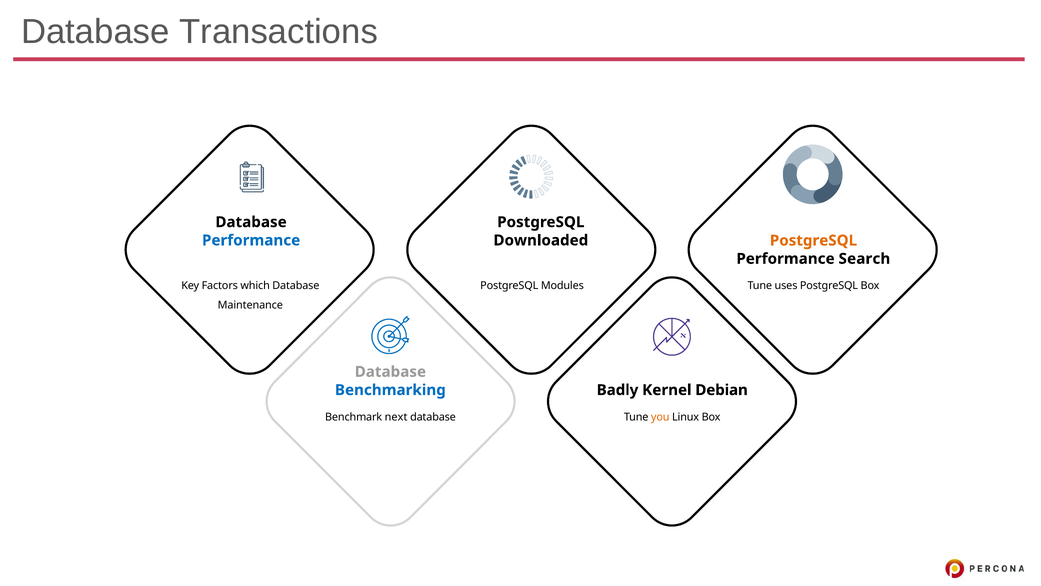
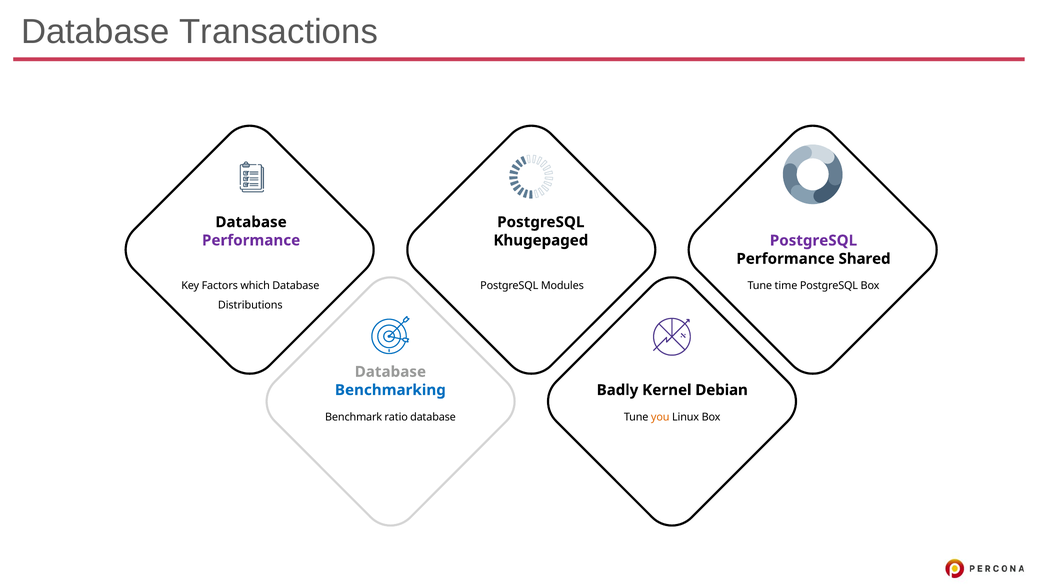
Performance colour: blue -> purple (251, 240)
Downloaded: Downloaded -> Khugepaged (541, 240)
PostgreSQL colour: orange -> purple (813, 240)
Search: Search -> Shared (865, 259)
uses: uses -> time (786, 286)
Maintenance: Maintenance -> Distributions (250, 305)
next: next -> ratio (396, 417)
